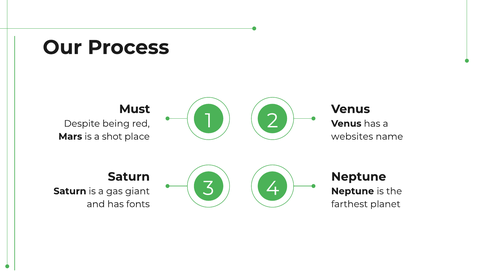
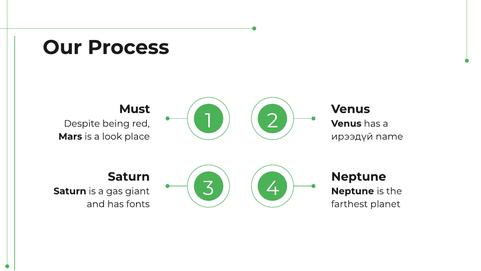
shot: shot -> look (112, 136)
websites: websites -> ирээдүй (352, 136)
